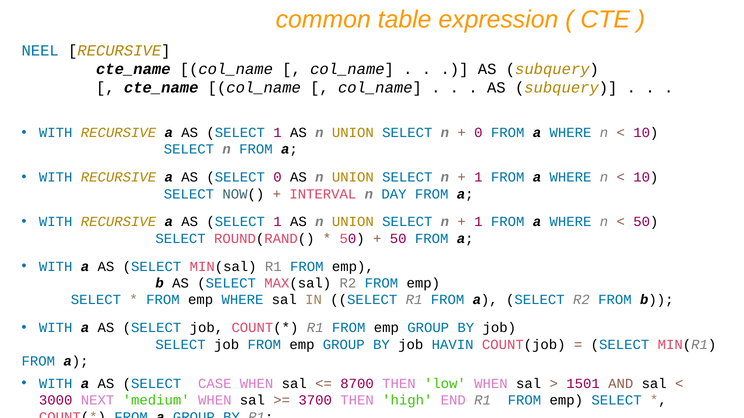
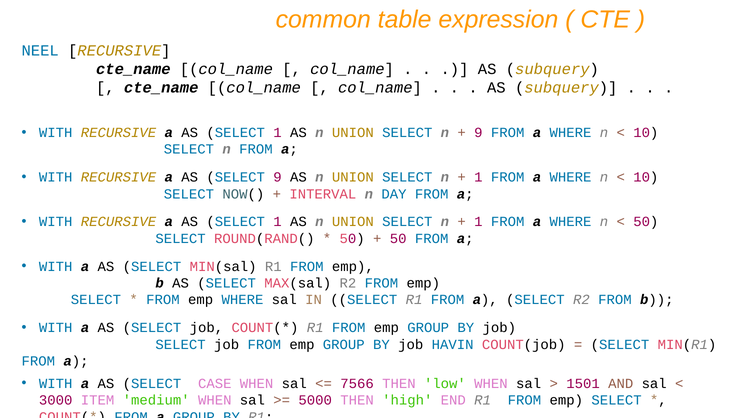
0: 0 -> 9 (478, 133)
SELECT 0: 0 -> 9 (278, 177)
8700: 8700 -> 7566 (357, 384)
NEXT: NEXT -> ITEM (98, 401)
3700: 3700 -> 5000 (315, 401)
